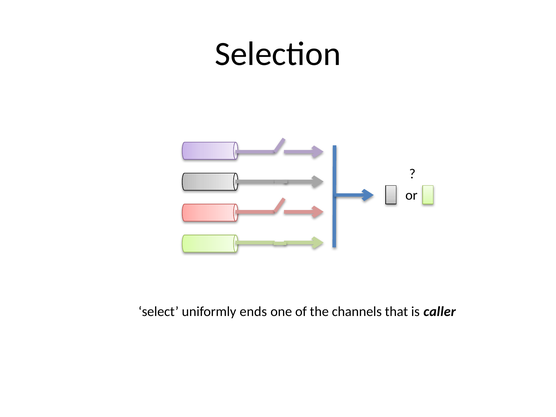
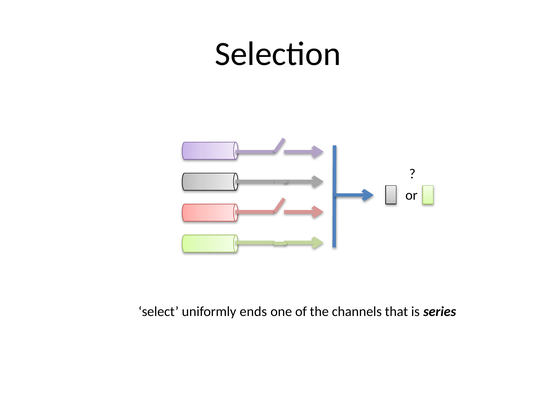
caller: caller -> series (440, 312)
